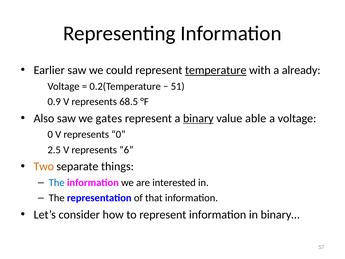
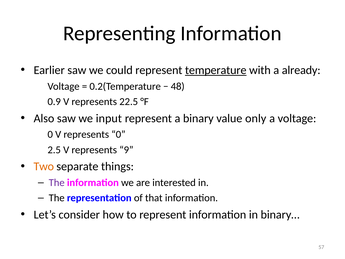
51: 51 -> 48 (178, 86)
68.5: 68.5 -> 22.5 (129, 102)
gates: gates -> input (109, 118)
binary underline: present -> none (198, 118)
able: able -> only (256, 118)
6: 6 -> 9 (126, 150)
The colour: blue -> purple (57, 182)
